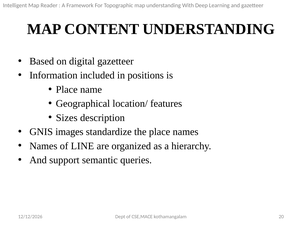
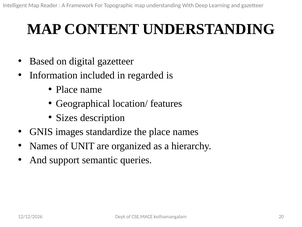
positions: positions -> regarded (146, 75)
LINE: LINE -> UNIT (83, 146)
